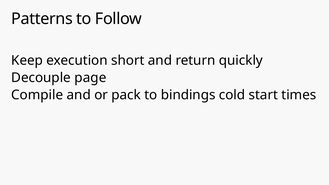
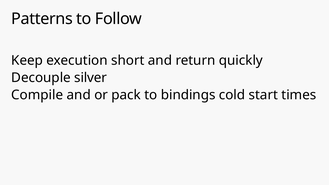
page: page -> silver (91, 78)
